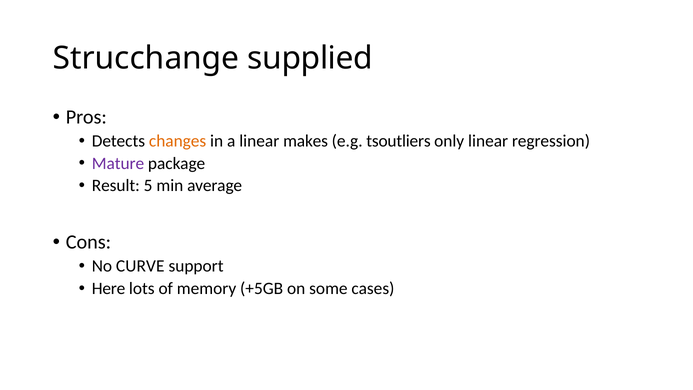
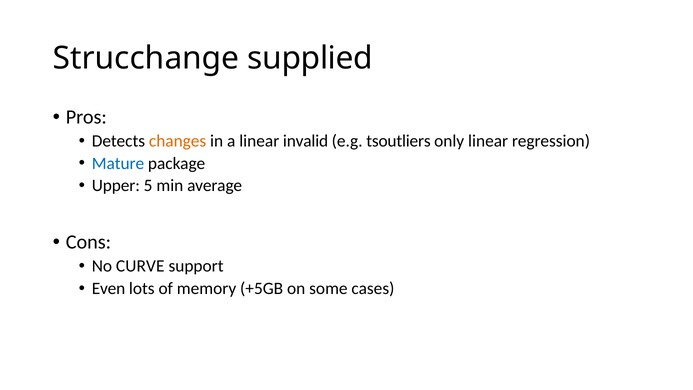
makes: makes -> invalid (306, 141)
Mature colour: purple -> blue (118, 163)
Result: Result -> Upper (116, 186)
Here: Here -> Even (109, 288)
